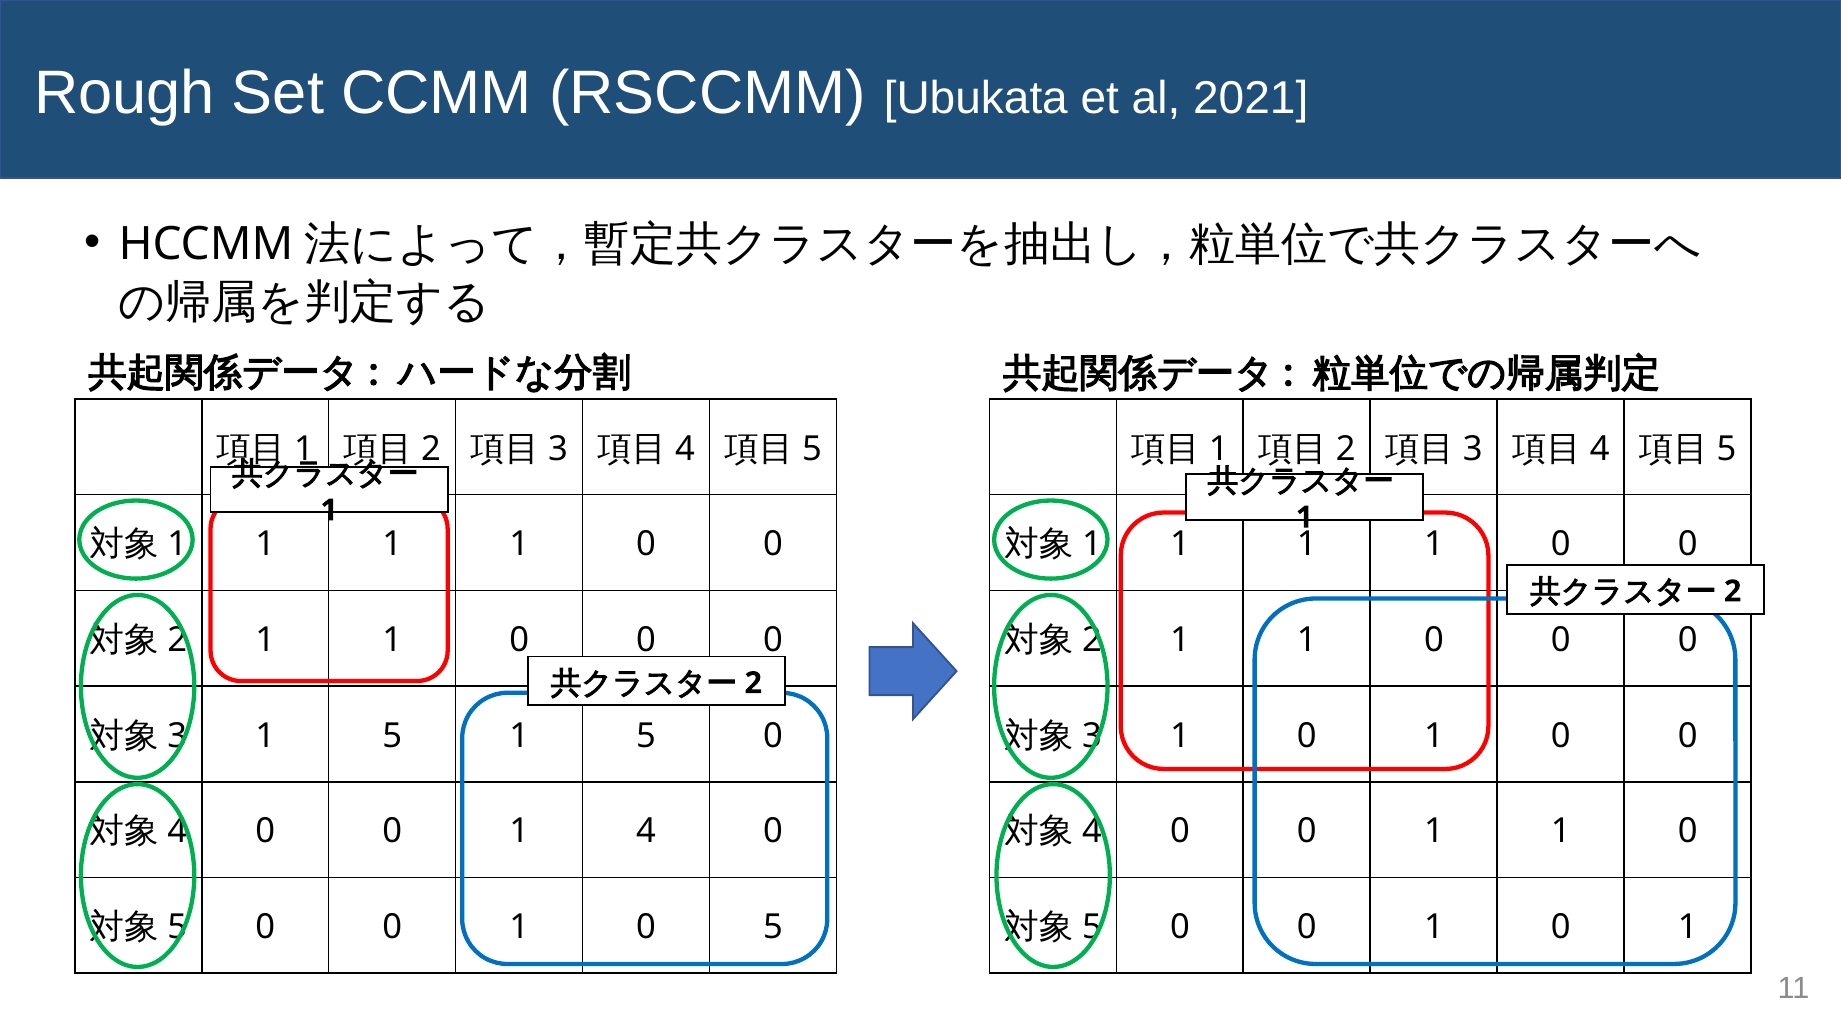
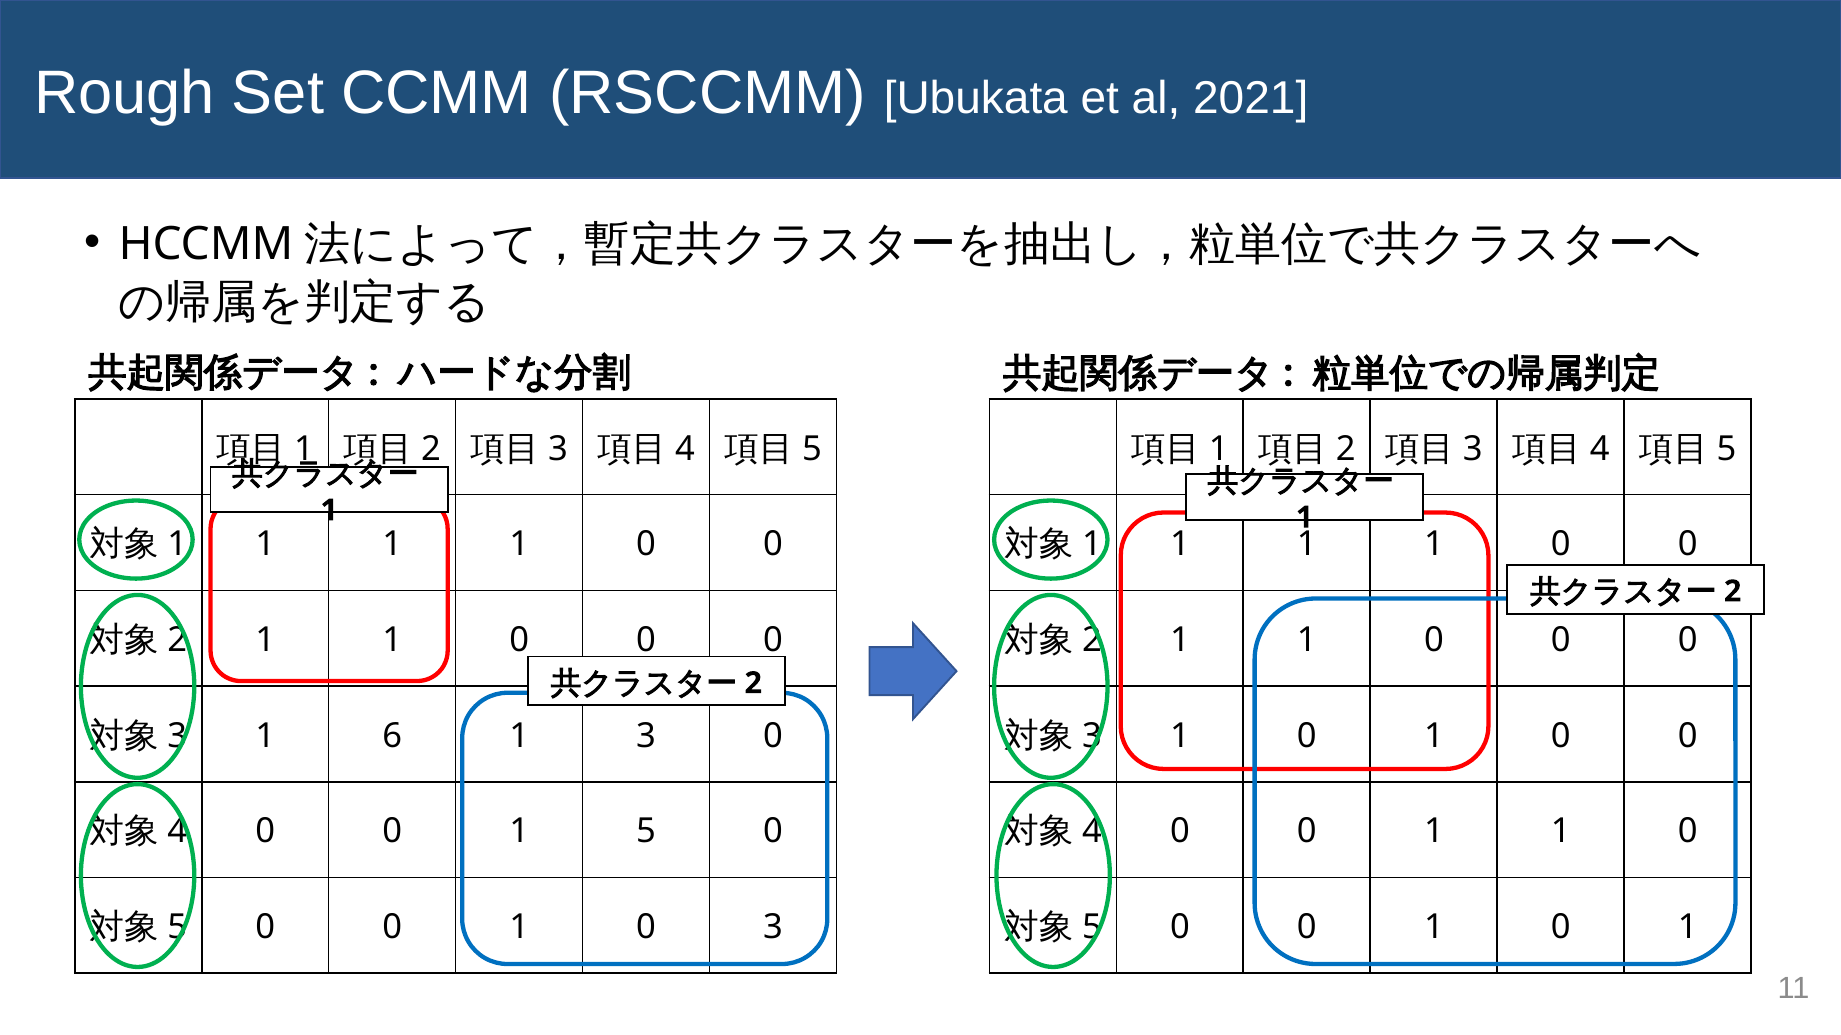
5: 5 -> 6 (392, 736)
5: 5 -> 3 (646, 736)
1 4: 4 -> 5 (646, 832)
0 5: 5 -> 3 (773, 928)
